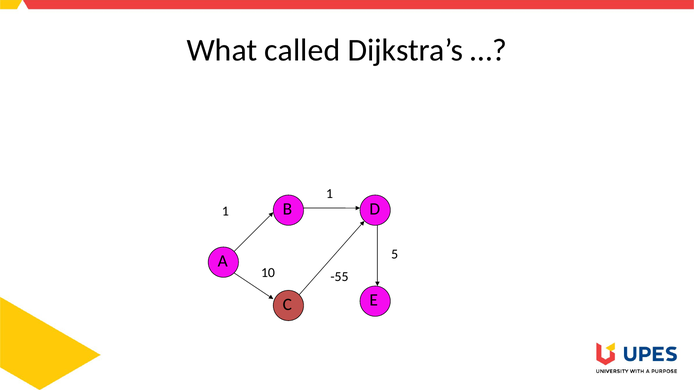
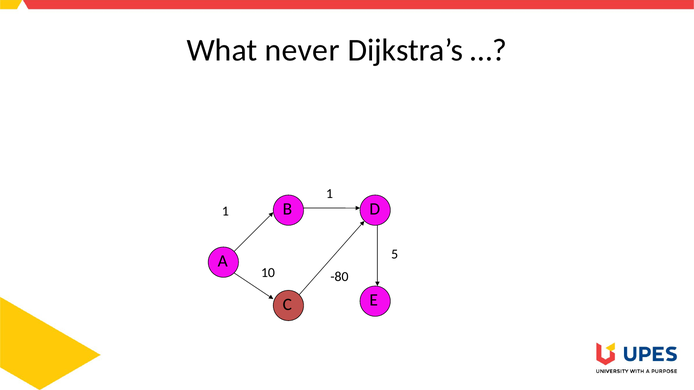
called: called -> never (302, 50)
-55: -55 -> -80 (339, 277)
